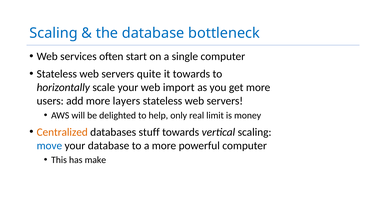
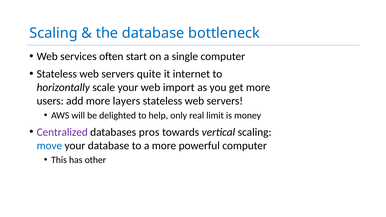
it towards: towards -> internet (191, 74)
Centralized colour: orange -> purple (62, 132)
stuff: stuff -> pros (149, 132)
make: make -> other (95, 160)
